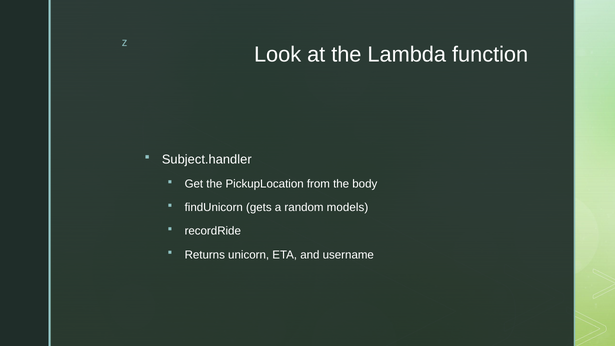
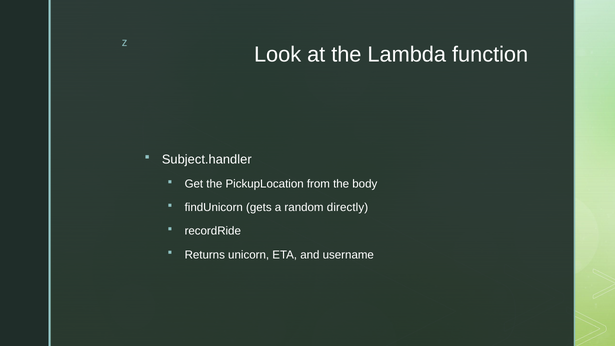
models: models -> directly (347, 207)
